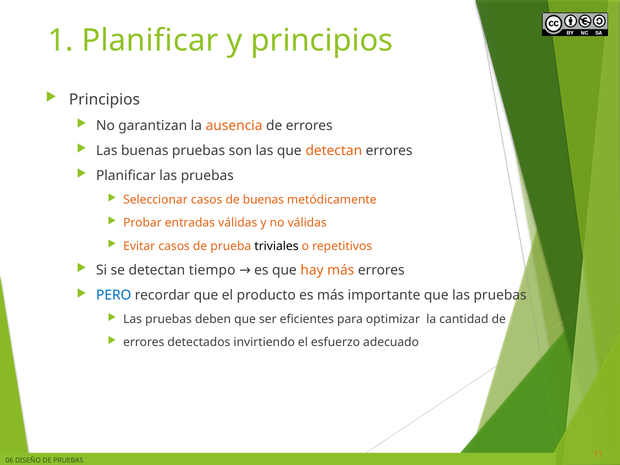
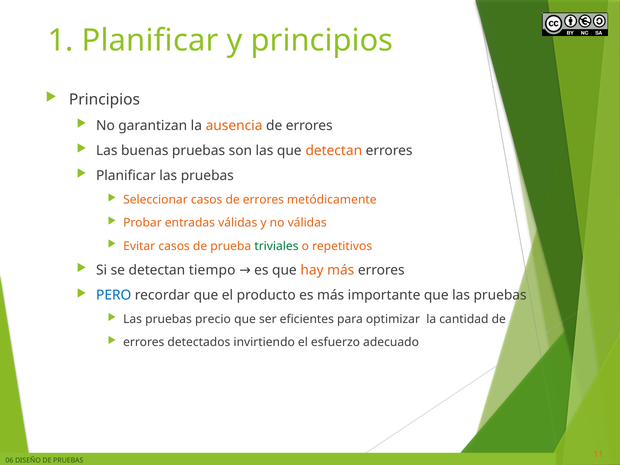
casos de buenas: buenas -> errores (263, 200)
triviales colour: black -> green (276, 246)
deben: deben -> precio (213, 319)
